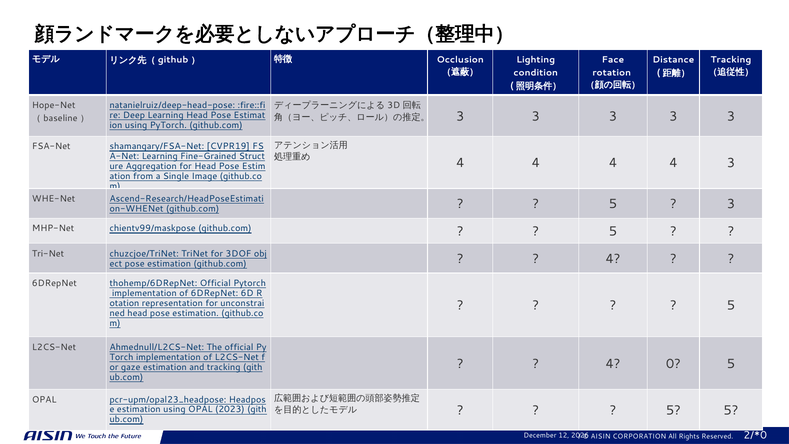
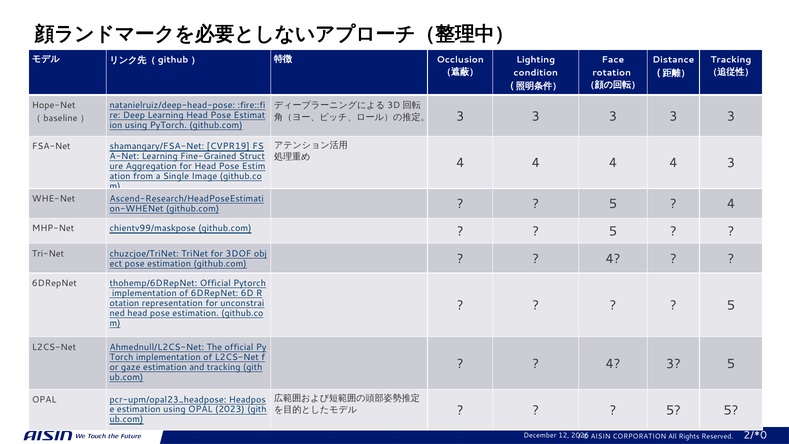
3: 3 -> 4 (731, 204)
0: 0 -> 3 (673, 364)
